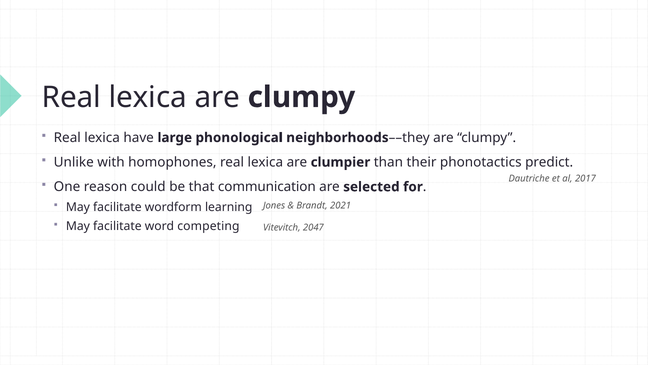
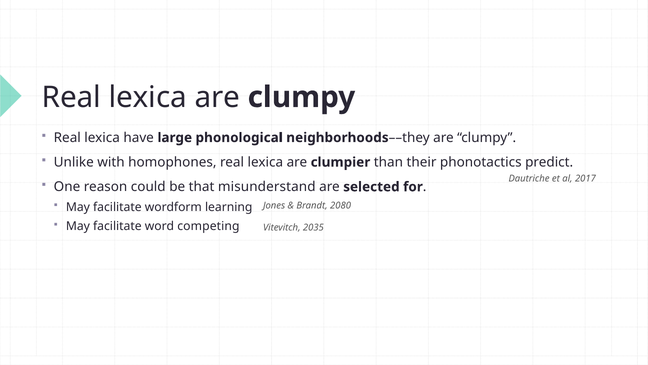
communication: communication -> misunderstand (267, 187)
2021: 2021 -> 2080 (341, 205)
2047: 2047 -> 2035 (313, 227)
